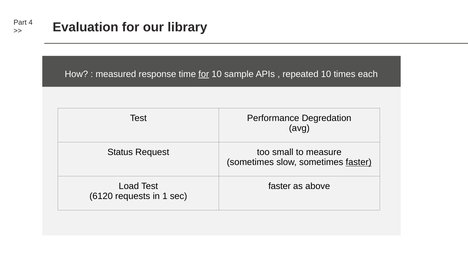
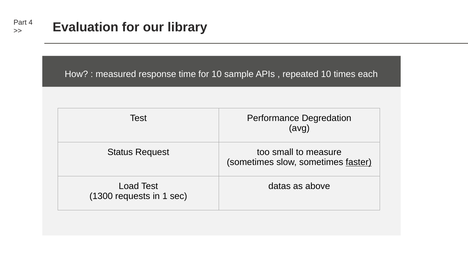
for underline: present -> none (204, 74)
faster: faster -> datas (280, 186)
6120: 6120 -> 1300 (101, 196)
